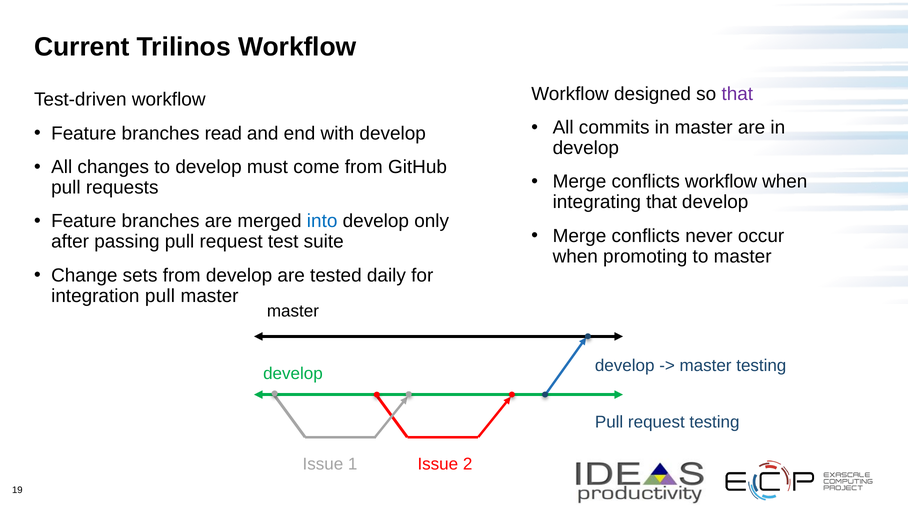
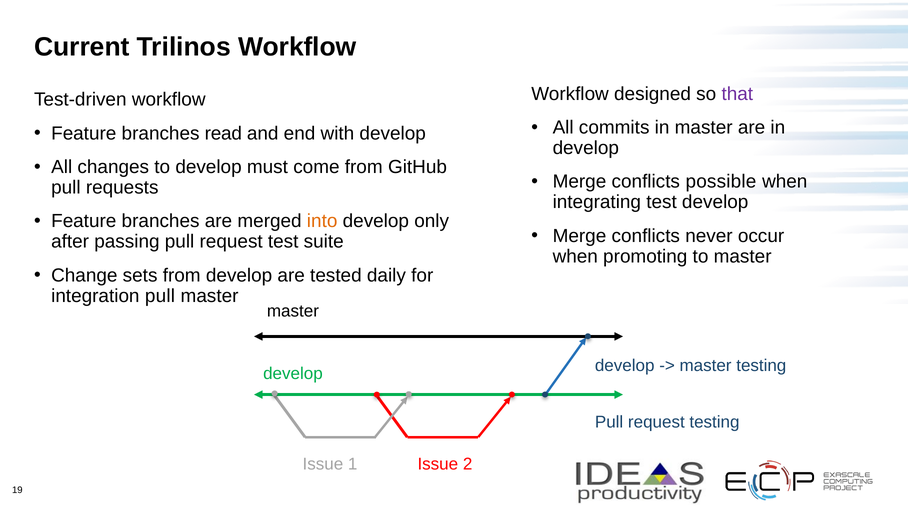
conflicts workflow: workflow -> possible (721, 182)
integrating that: that -> test (662, 202)
into colour: blue -> orange (322, 221)
